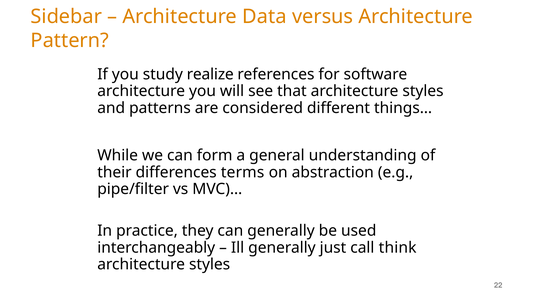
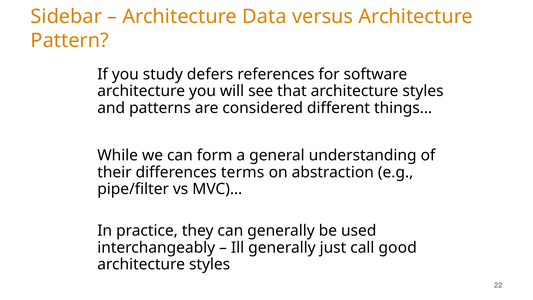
realize: realize -> defers (210, 74)
think: think -> good (398, 247)
